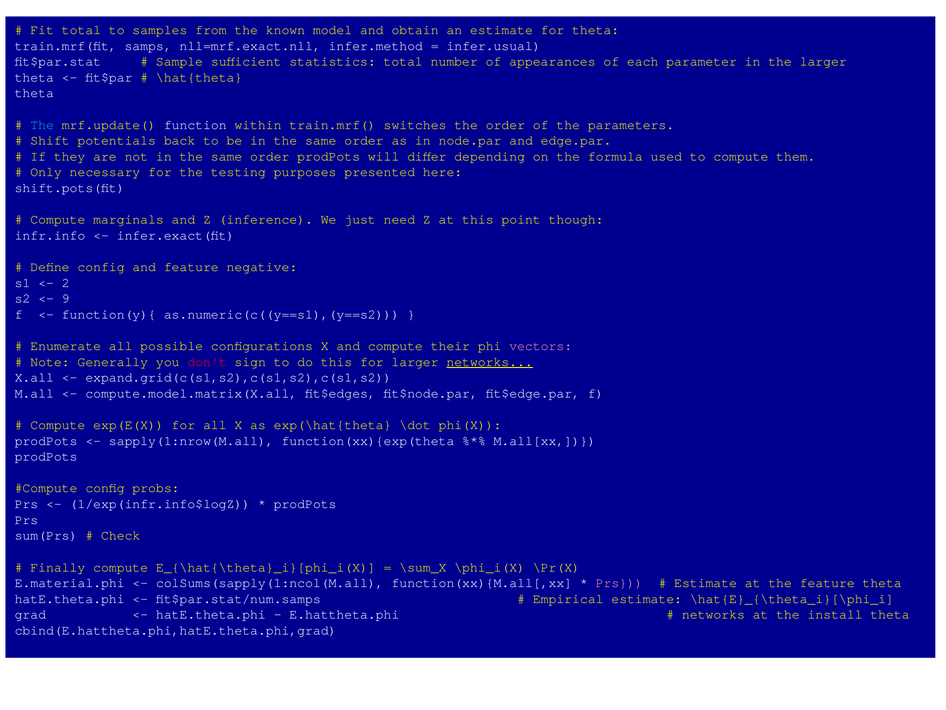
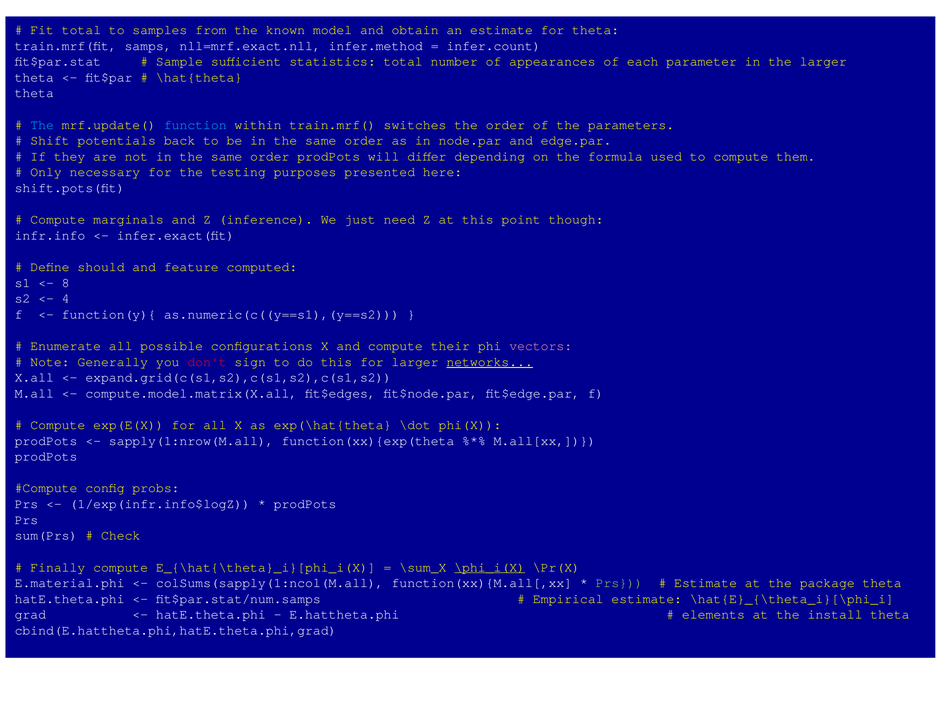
infer.usual: infer.usual -> infer.count (494, 46)
function colour: white -> light blue (195, 125)
Define config: config -> should (101, 267)
negative: negative -> computed (262, 267)
2: 2 -> 8 (66, 283)
9: 9 -> 4 (66, 298)
\phi_i(X underline: none -> present (490, 567)
Prs colour: pink -> light green (619, 583)
the feature: feature -> package (827, 583)
networks: networks -> elements (713, 614)
